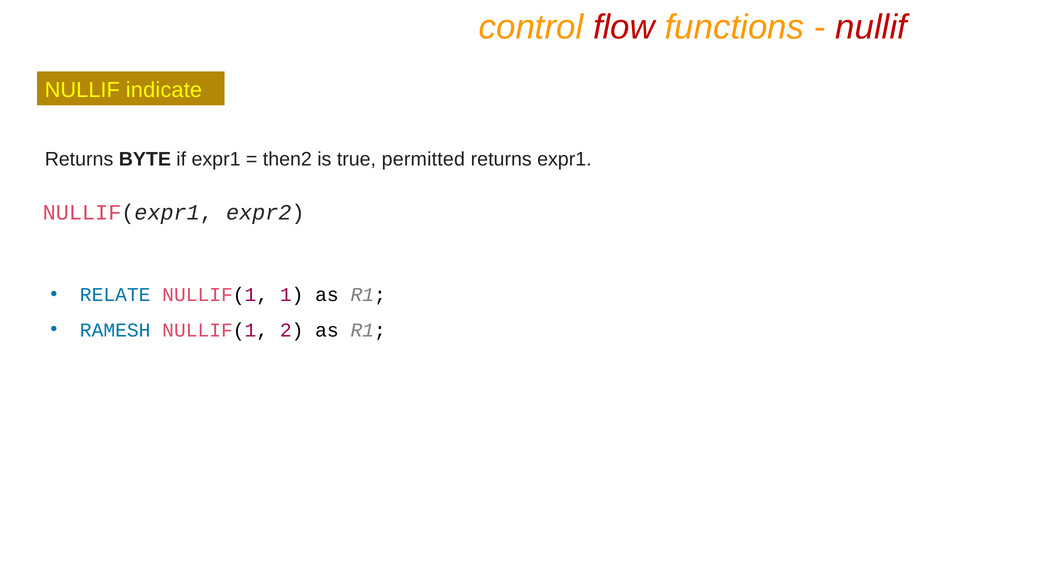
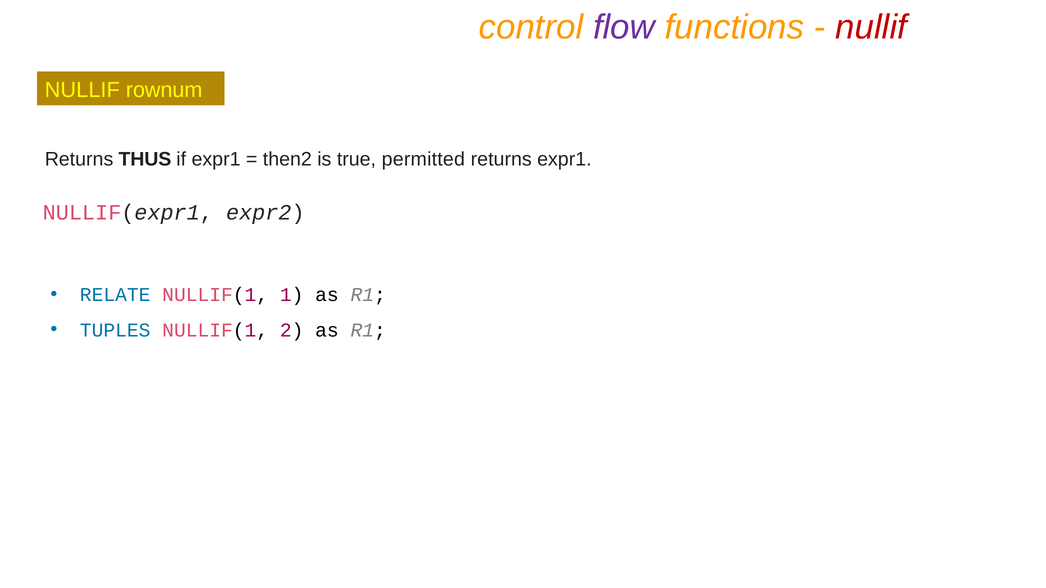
flow colour: red -> purple (624, 27)
indicate: indicate -> rownum (164, 90)
BYTE: BYTE -> THUS (145, 159)
RAMESH: RAMESH -> TUPLES (115, 330)
